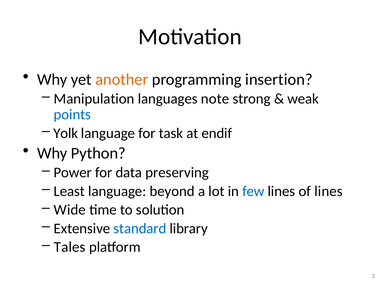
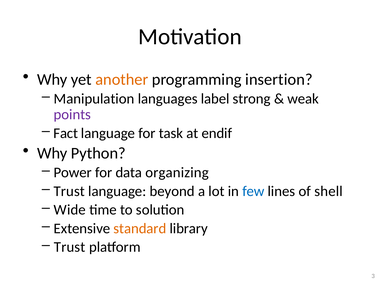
note: note -> label (215, 99)
points colour: blue -> purple (72, 115)
Yolk: Yolk -> Fact (66, 133)
preserving: preserving -> organizing (177, 173)
Least: Least -> Trust (69, 191)
of lines: lines -> shell (329, 191)
standard colour: blue -> orange (140, 228)
Tales: Tales -> Trust (70, 247)
